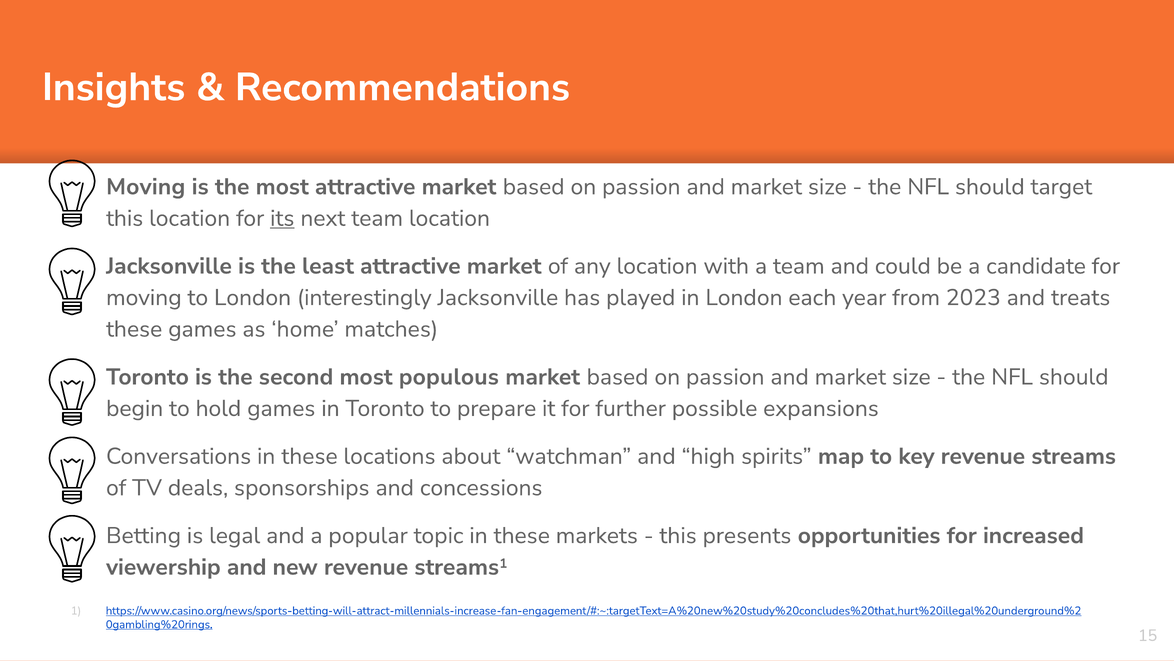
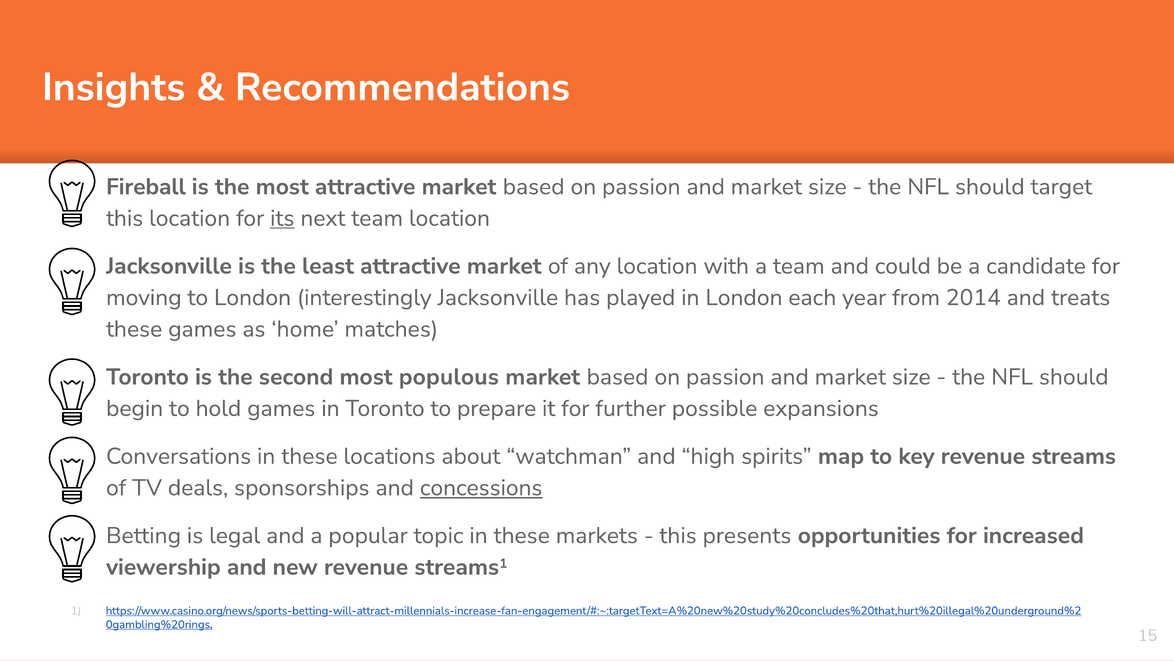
Moving: Moving -> Fireball (146, 187)
2023: 2023 -> 2014 (973, 297)
concessions underline: none -> present (481, 487)
